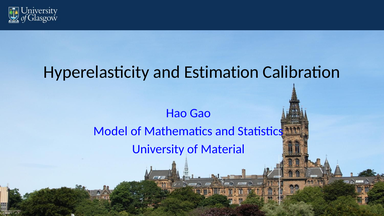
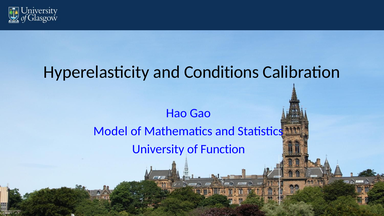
Estimation: Estimation -> Conditions (221, 72)
Material: Material -> Function (223, 149)
